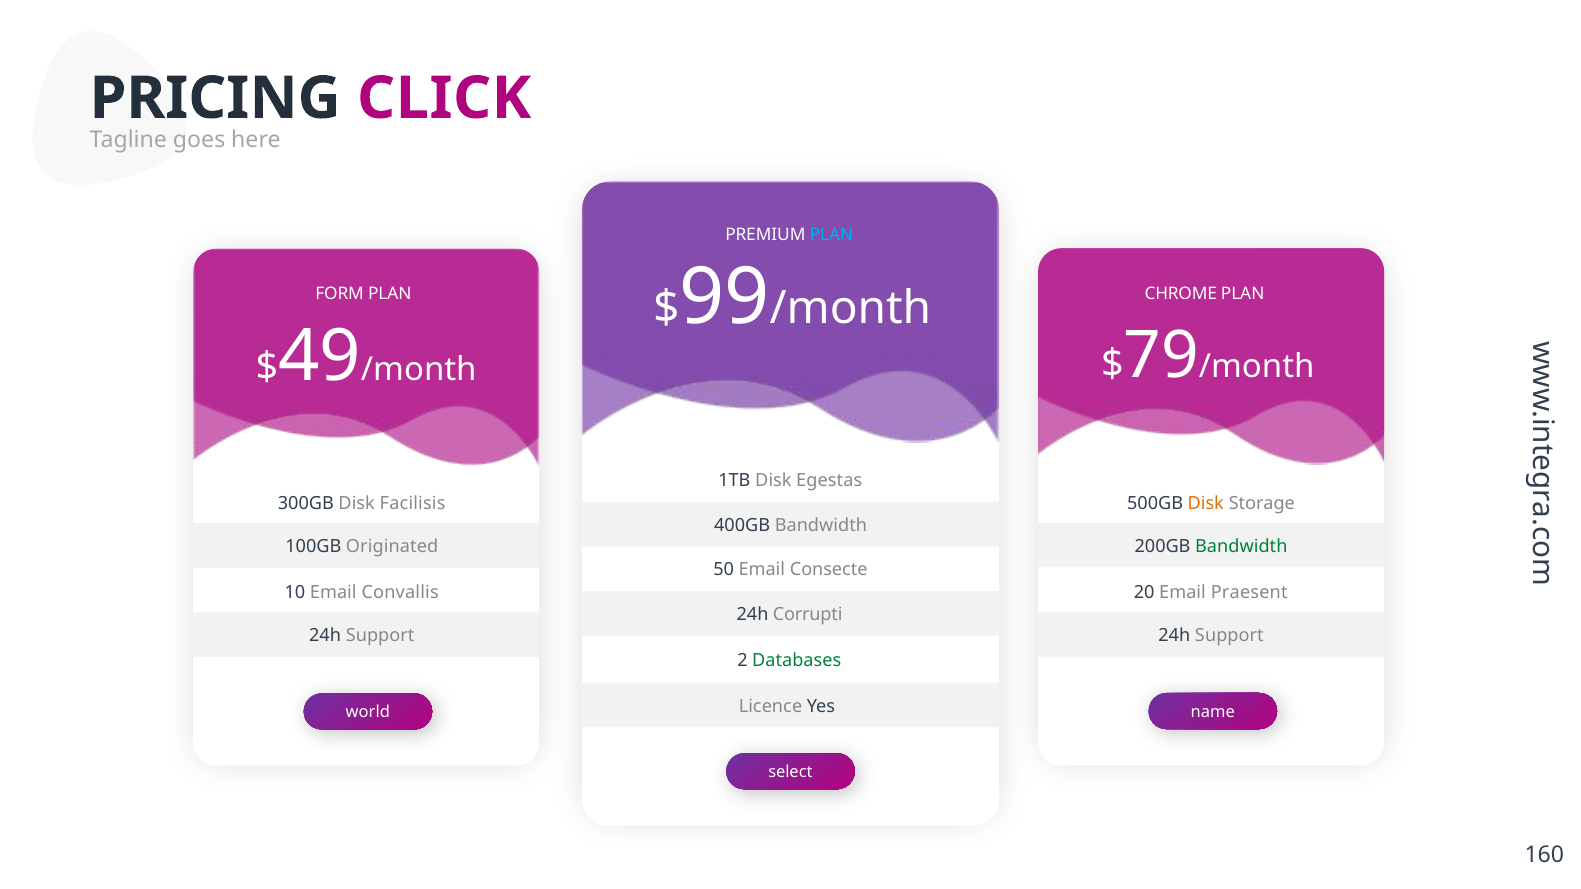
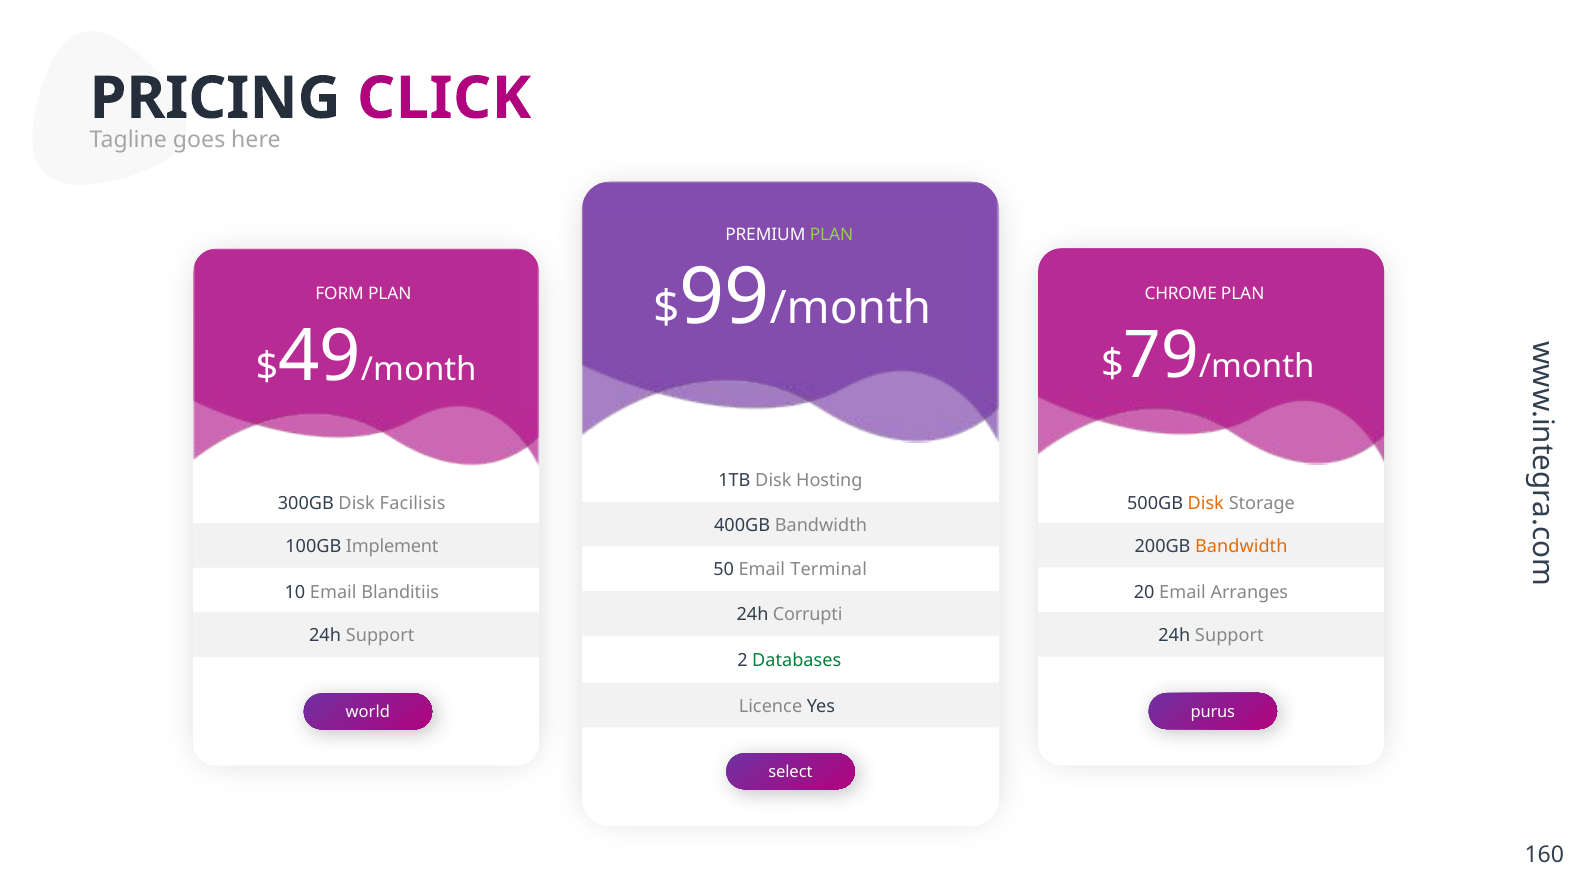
PLAN colour: light blue -> light green (832, 235)
Egestas: Egestas -> Hosting (829, 481)
Originated: Originated -> Implement (392, 547)
Bandwidth colour: green -> orange (1241, 547)
Consecte: Consecte -> Terminal (829, 569)
Convallis: Convallis -> Blanditiis (400, 592)
Praesent: Praesent -> Arranges (1249, 592)
name: name -> purus (1213, 712)
